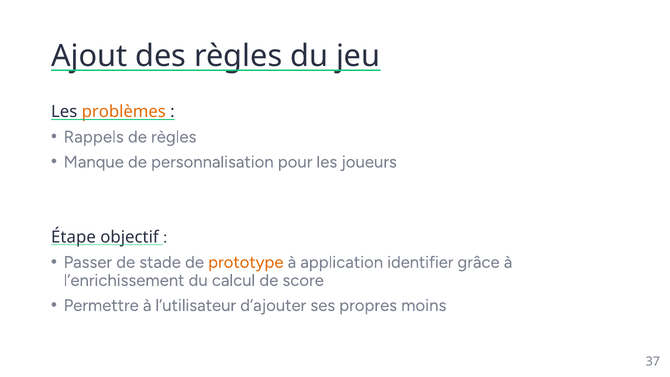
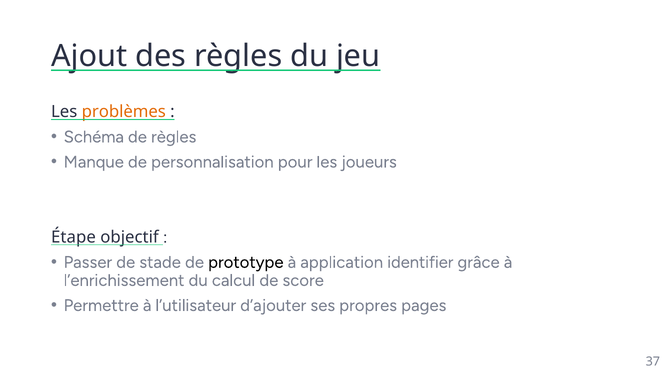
Rappels: Rappels -> Schéma (94, 137)
prototype colour: orange -> black (246, 262)
moins: moins -> pages (424, 305)
